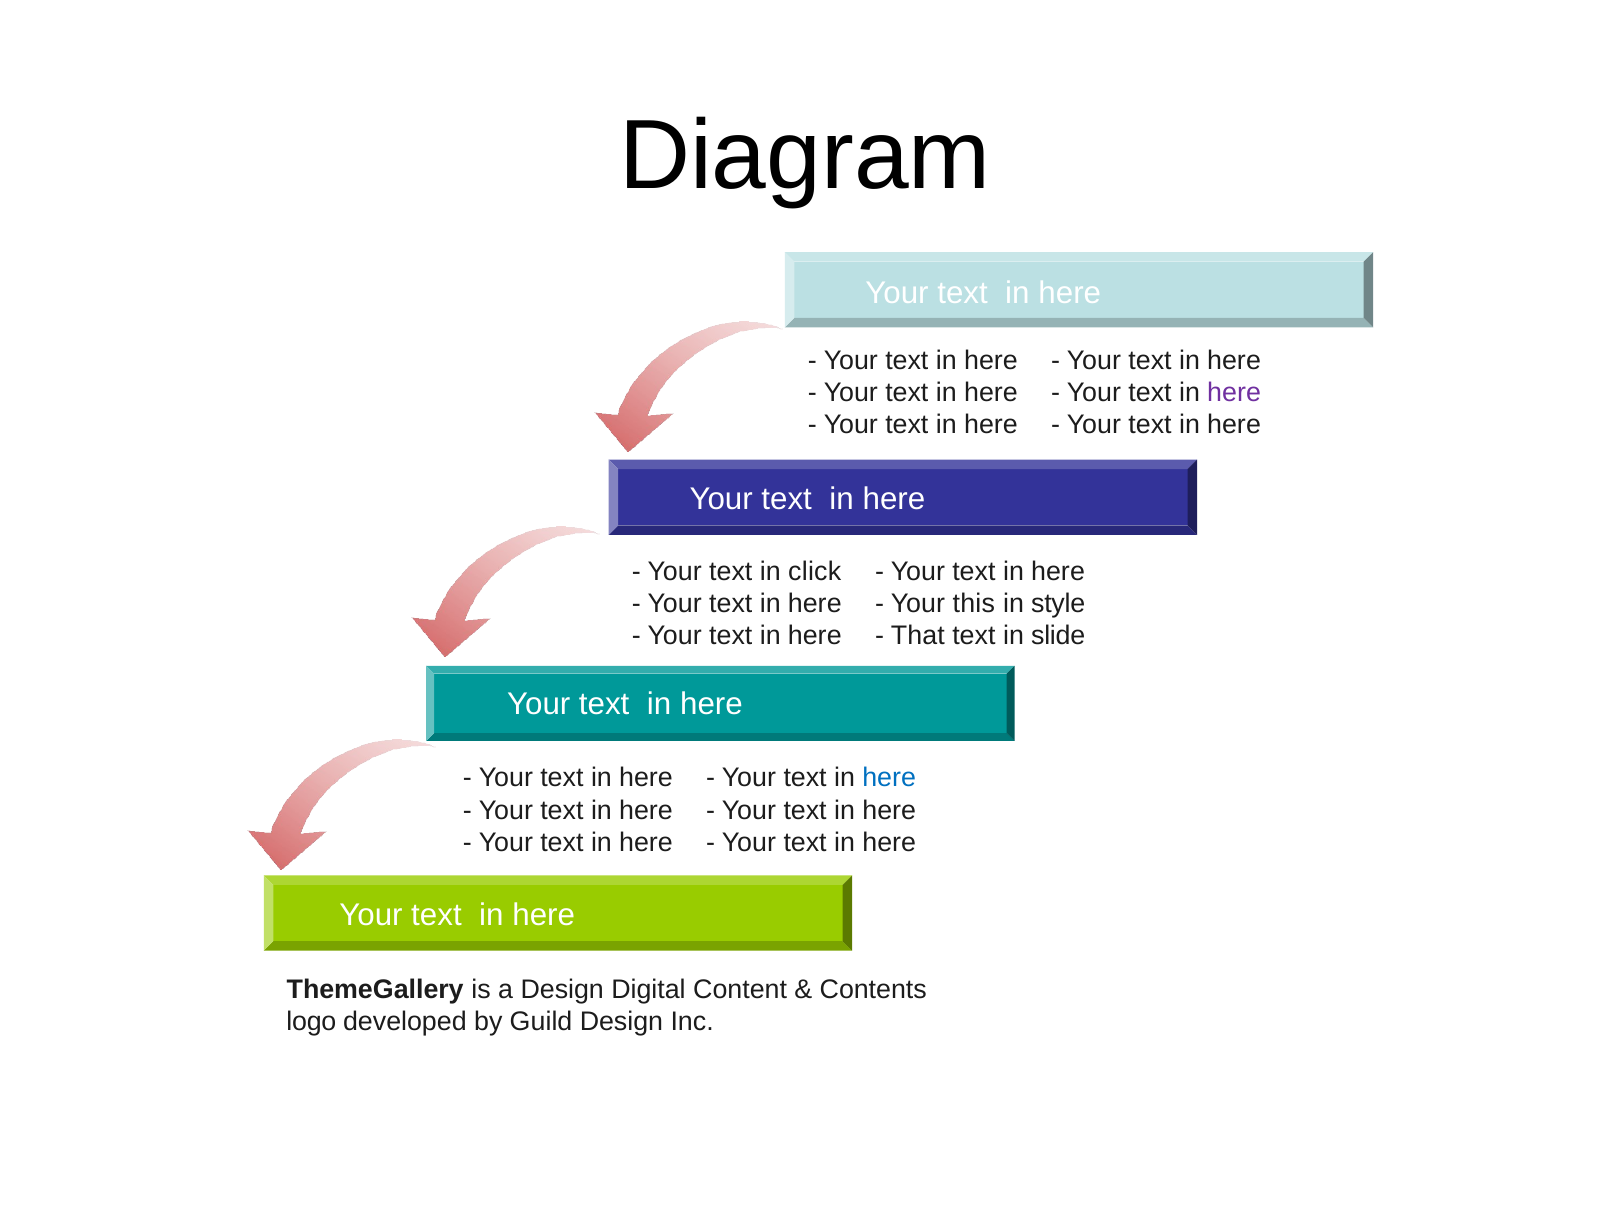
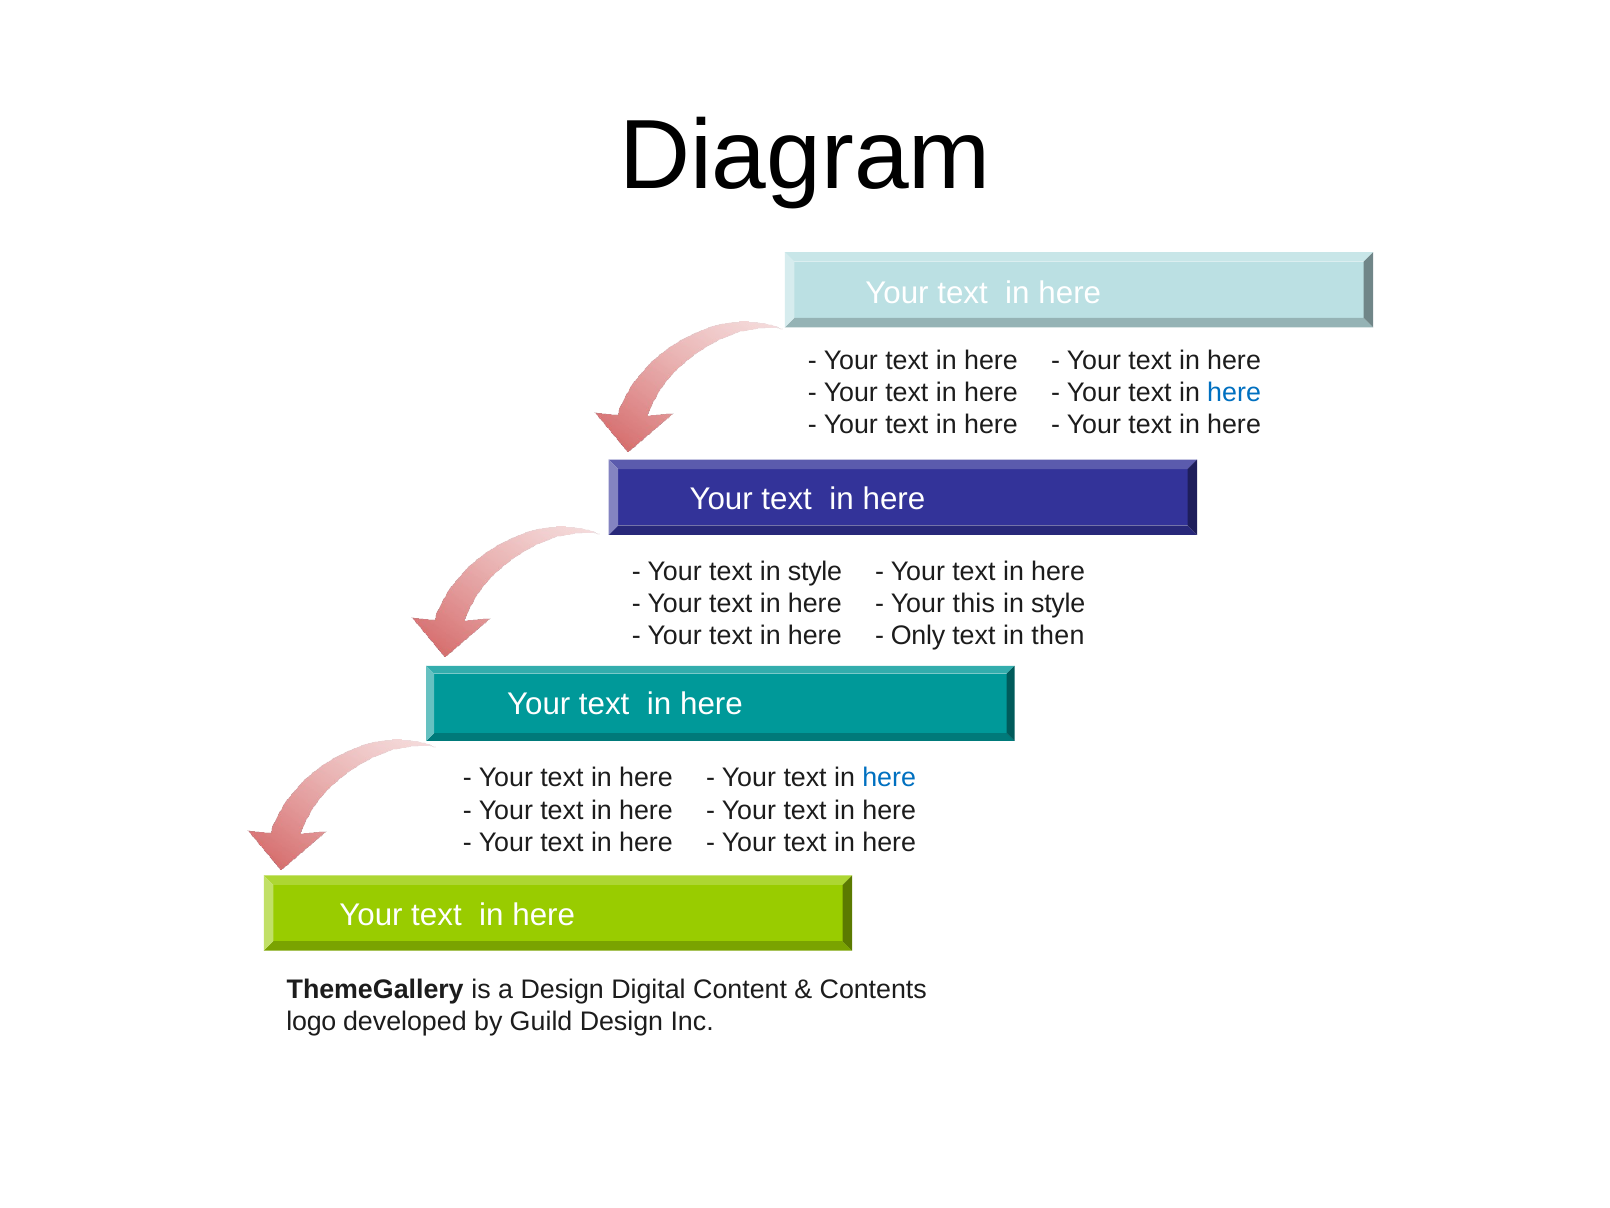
here colour: purple -> blue (1234, 392)
text in click: click -> style (815, 571)
That: That -> Only (918, 636)
slide: slide -> then (1058, 636)
